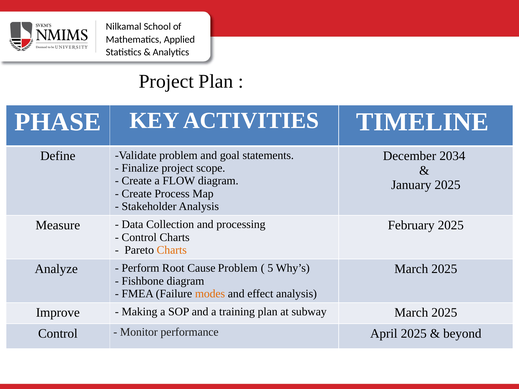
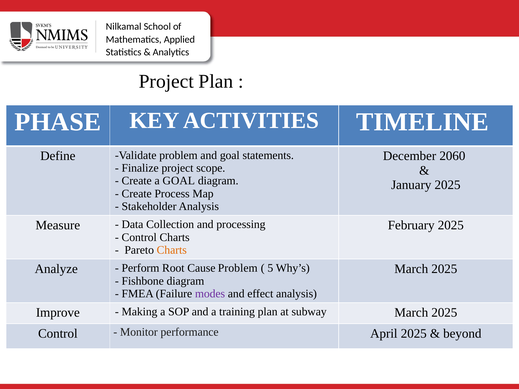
2034: 2034 -> 2060 (452, 156)
a FLOW: FLOW -> GOAL (179, 181)
modes colour: orange -> purple (210, 294)
